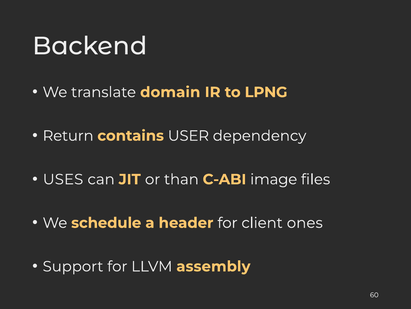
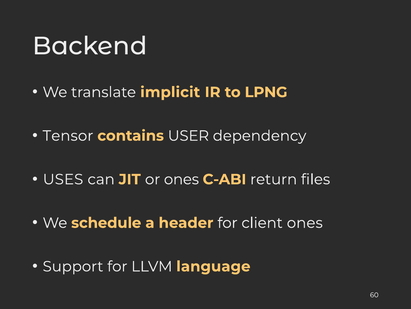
domain: domain -> implicit (170, 92)
Return: Return -> Tensor (68, 135)
or than: than -> ones (181, 179)
image: image -> return (274, 179)
assembly: assembly -> language (213, 266)
